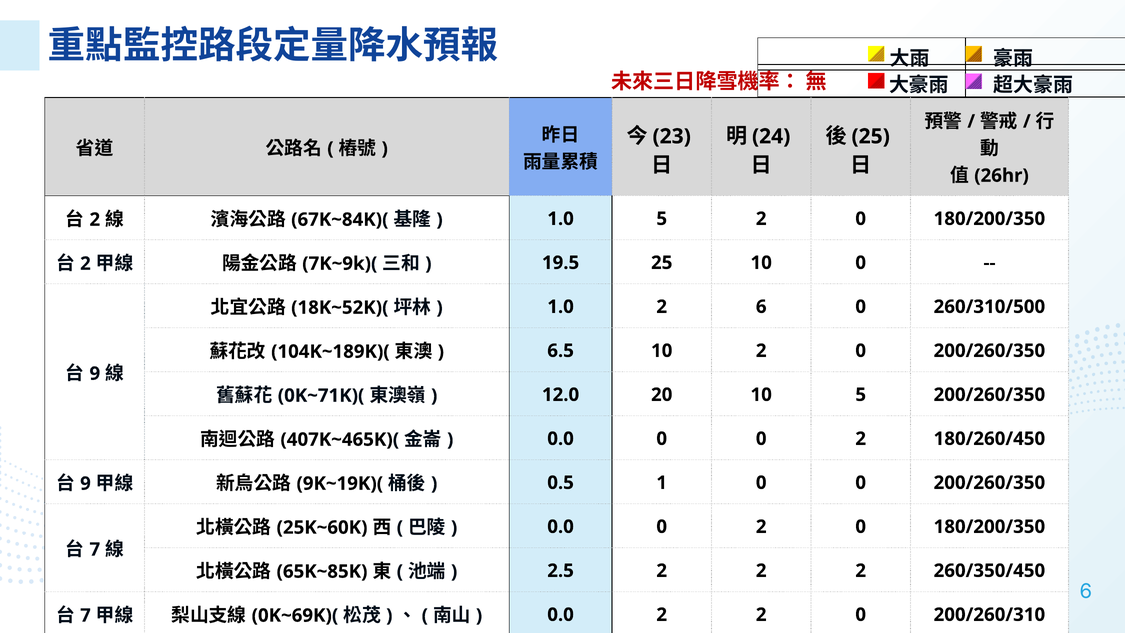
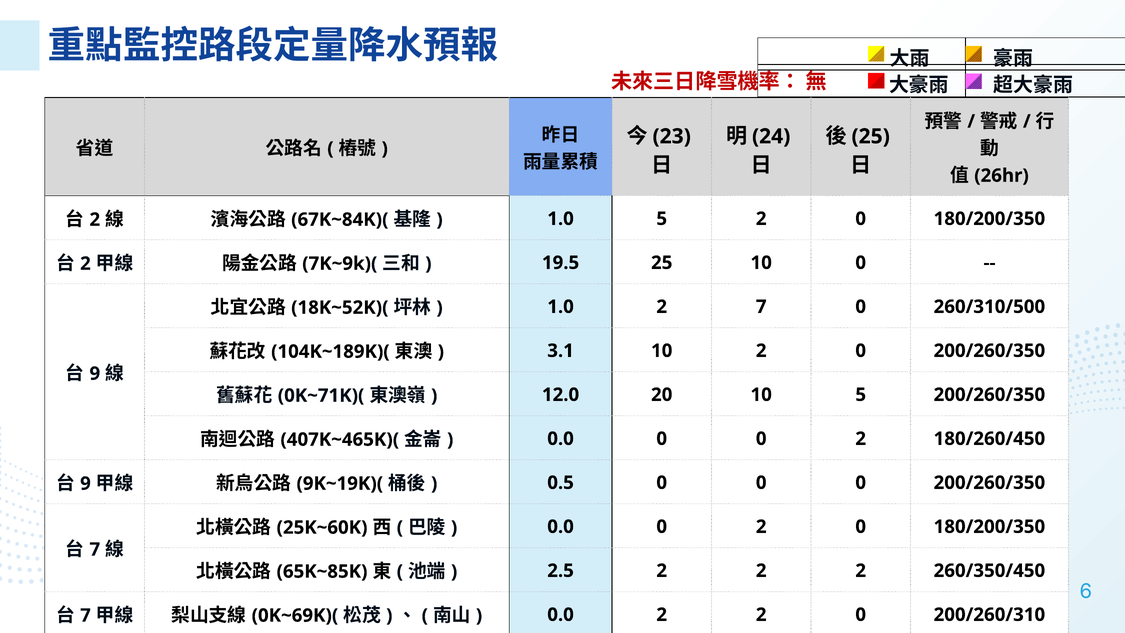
2 6: 6 -> 7 (761, 307)
6.5: 6.5 -> 3.1 (561, 351)
0.5 1: 1 -> 0 (662, 483)
